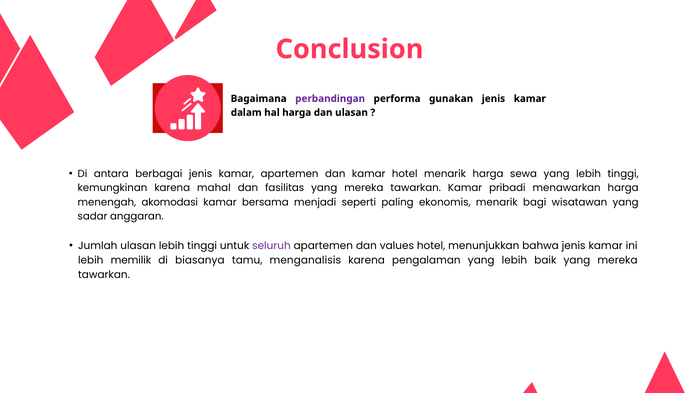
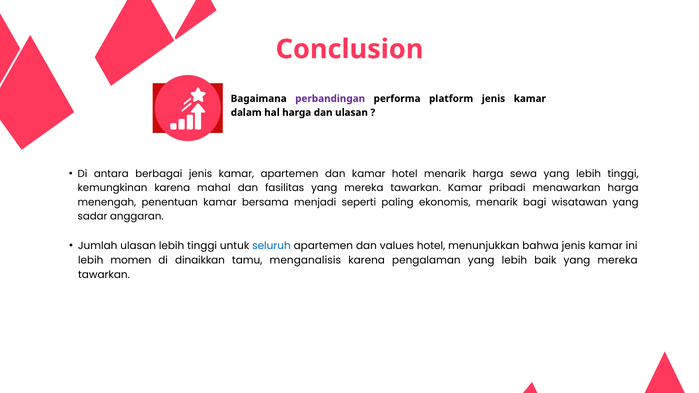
gunakan: gunakan -> platform (451, 99)
akomodasi: akomodasi -> penentuan (170, 202)
seluruh colour: purple -> blue (271, 246)
memilik: memilik -> momen (131, 260)
biasanya: biasanya -> dinaikkan (200, 260)
